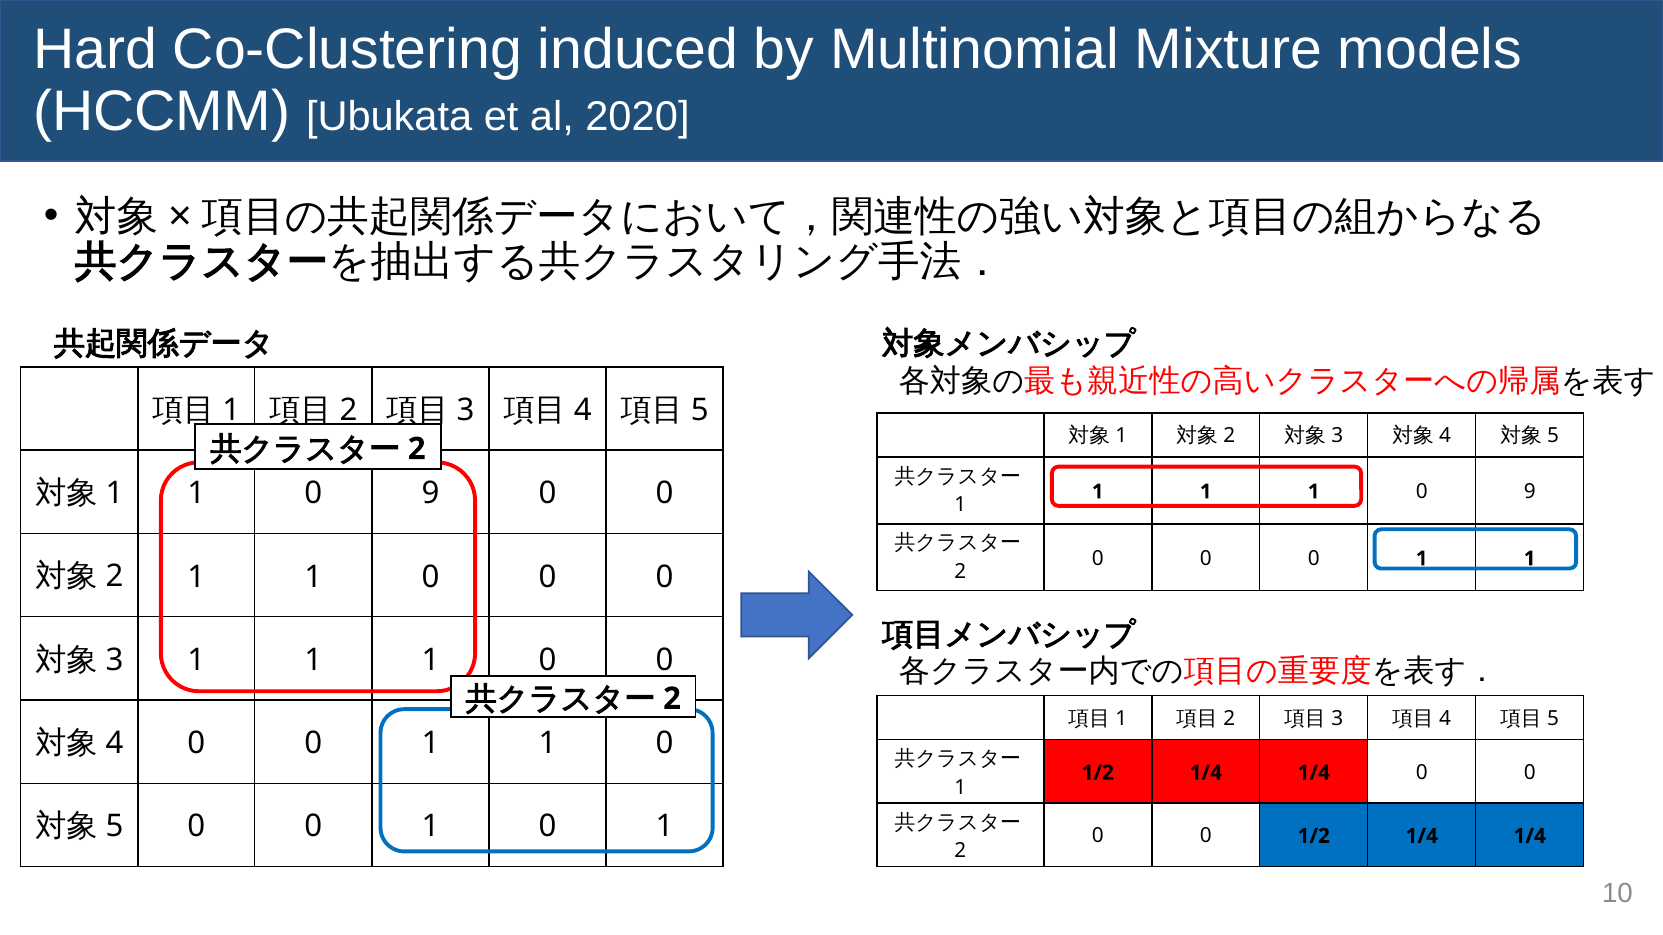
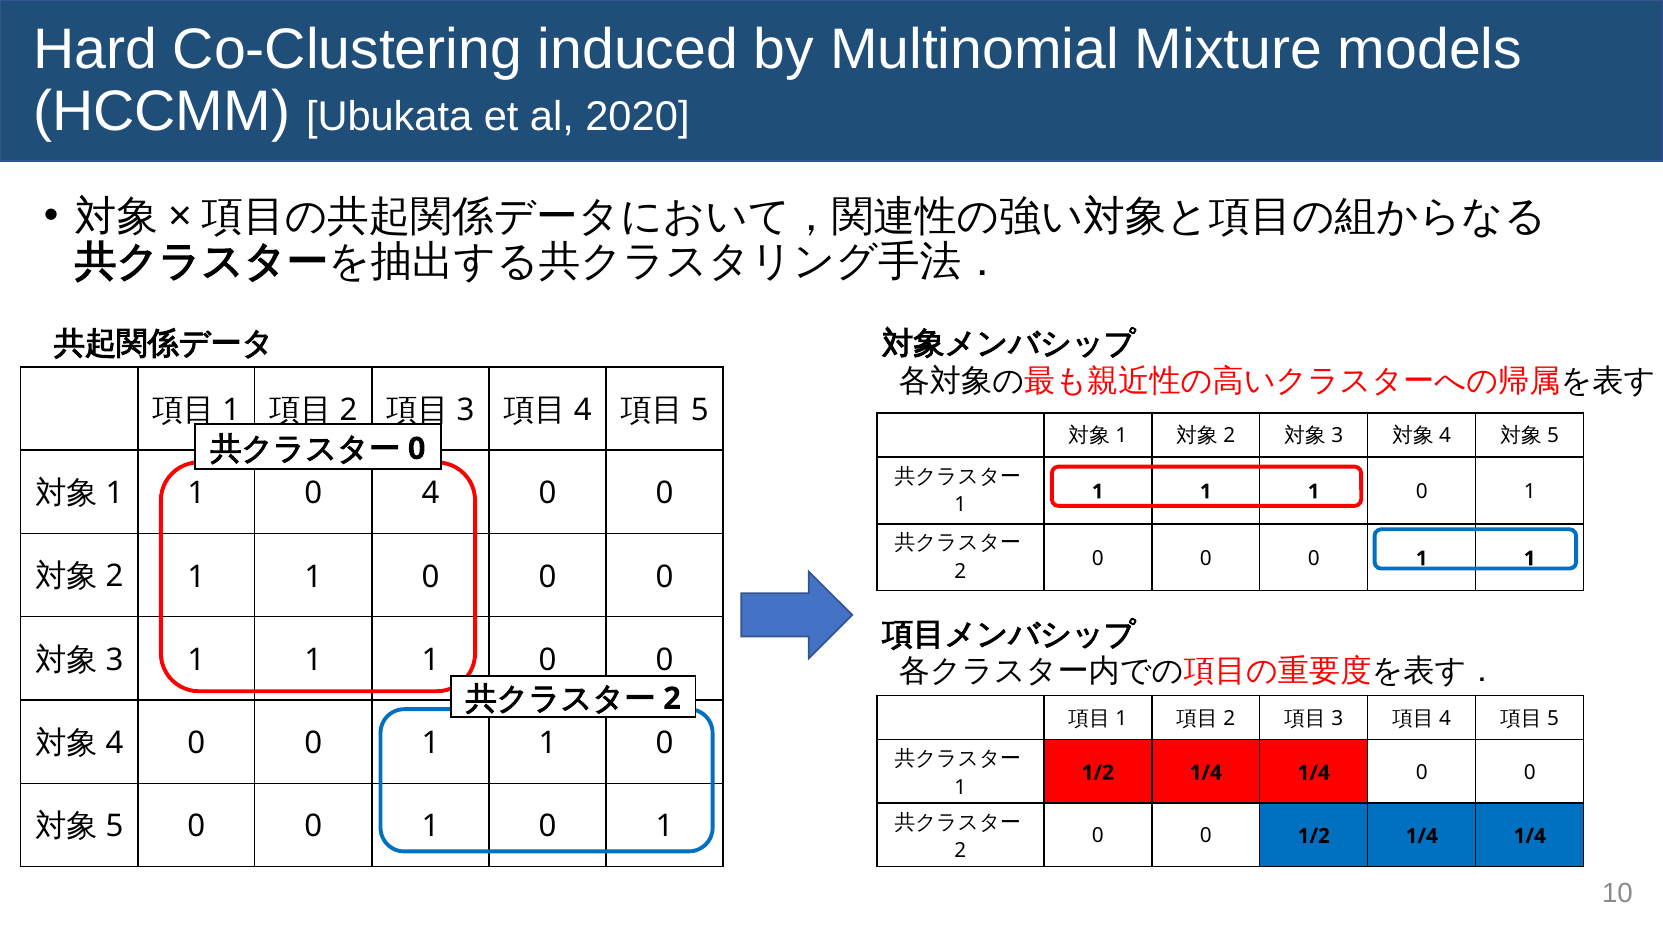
2: 2 -> 0 (417, 449)
9: 9 -> 4 (431, 494)
9: 9 -> 1 (1530, 492)
